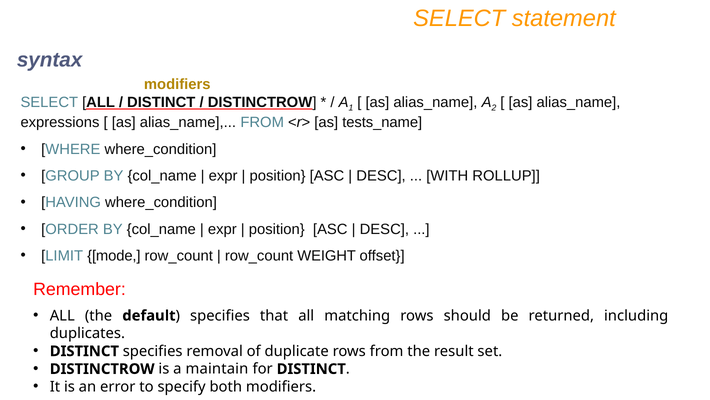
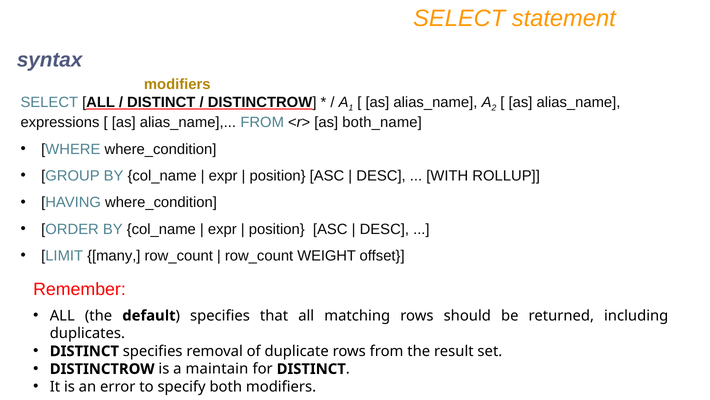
tests_name: tests_name -> both_name (382, 122)
mode: mode -> many (114, 255)
